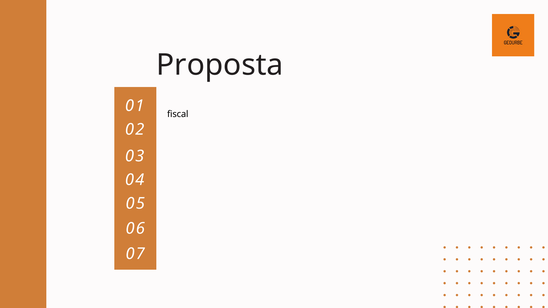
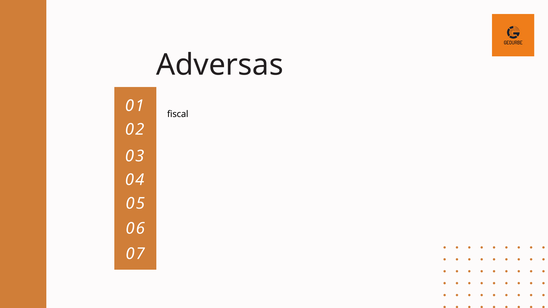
Proposta: Proposta -> Adversas (220, 65)
